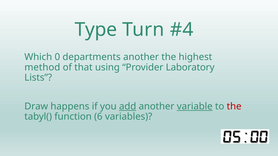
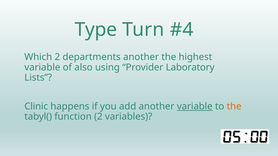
Which 0: 0 -> 2 (57, 57)
method: method -> variable (42, 68)
that: that -> also (83, 68)
Draw: Draw -> Clinic (36, 107)
add underline: present -> none (128, 107)
the colour: red -> orange (234, 107)
function 6: 6 -> 2 (98, 117)
